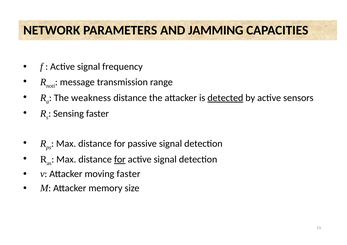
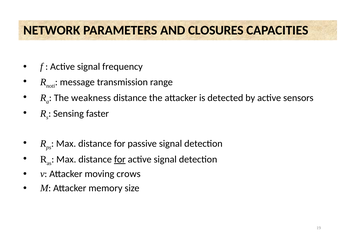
JAMMING: JAMMING -> CLOSURES (216, 30)
detected underline: present -> none (225, 98)
moving faster: faster -> crows (129, 174)
